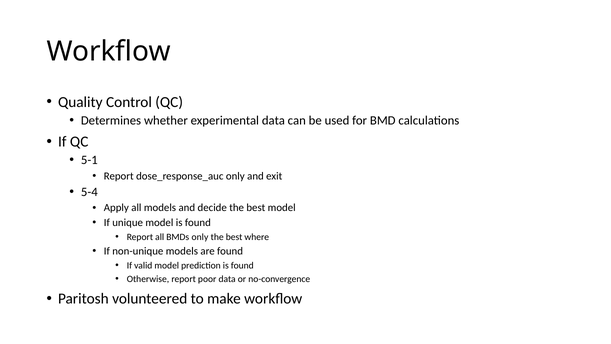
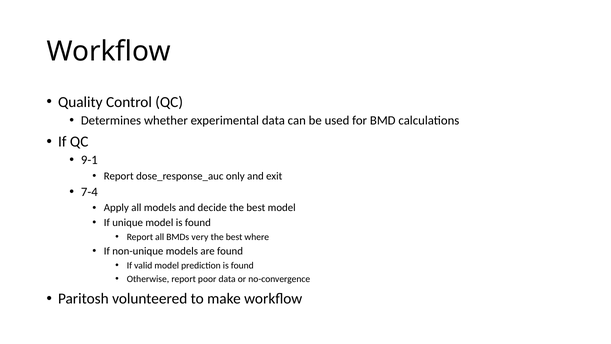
5-1: 5-1 -> 9-1 (89, 160)
5-4: 5-4 -> 7-4 (89, 192)
BMDs only: only -> very (200, 237)
